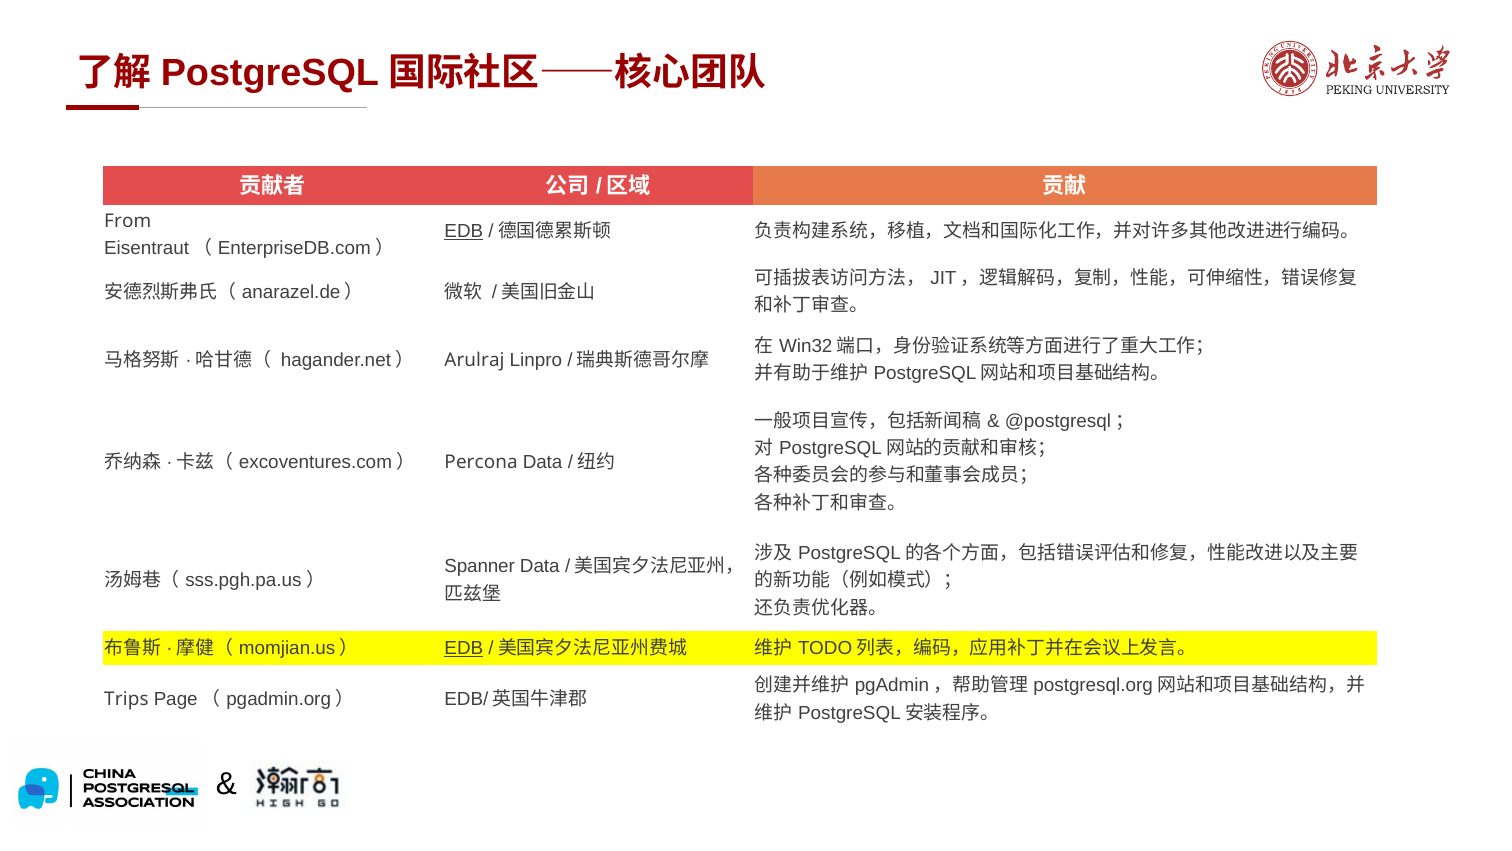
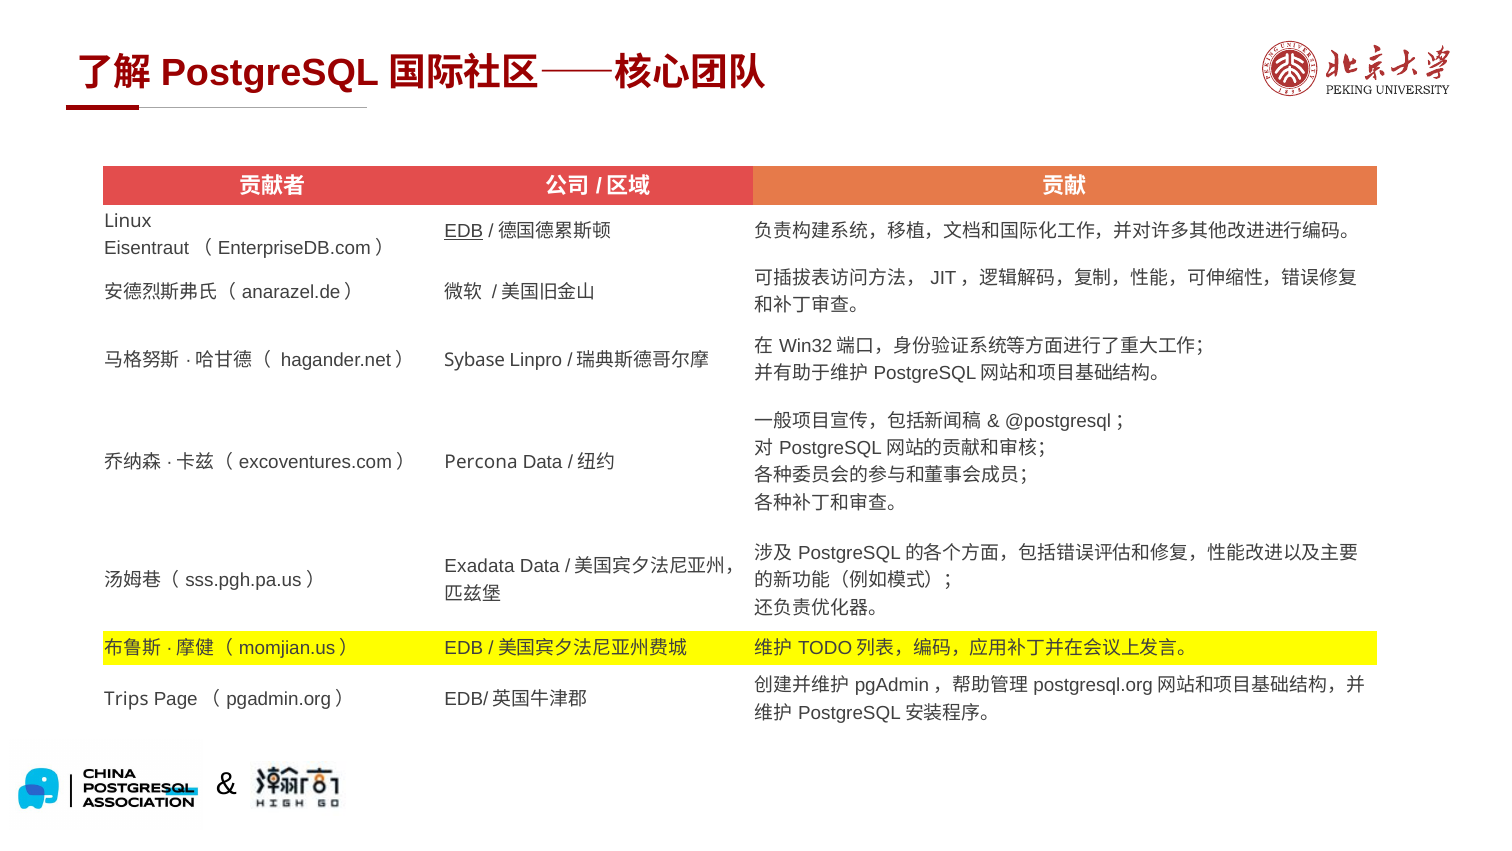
From: From -> Linux (128, 221)
Arulraj: Arulraj -> Sybase (475, 360)
Spanner: Spanner -> Exadata (480, 566)
EDB underline: present -> none (464, 648)
